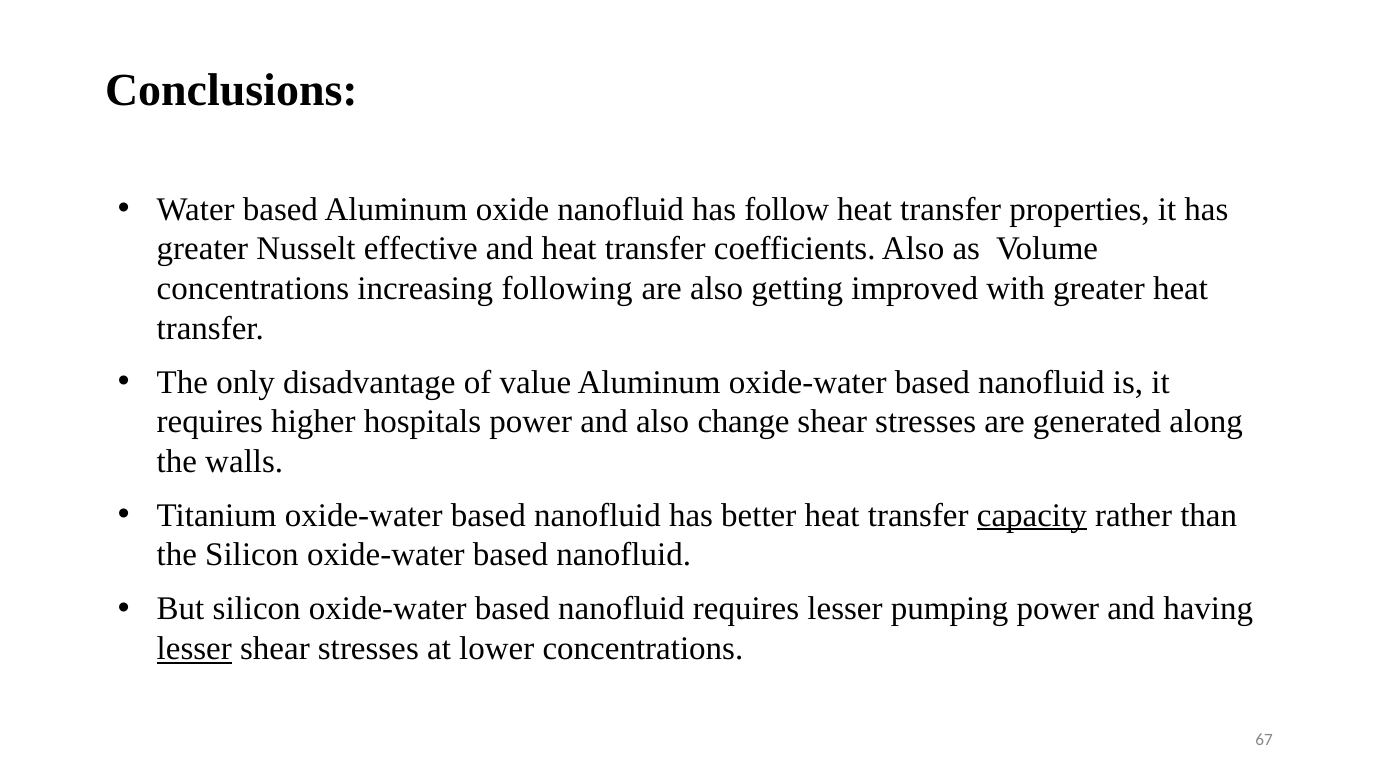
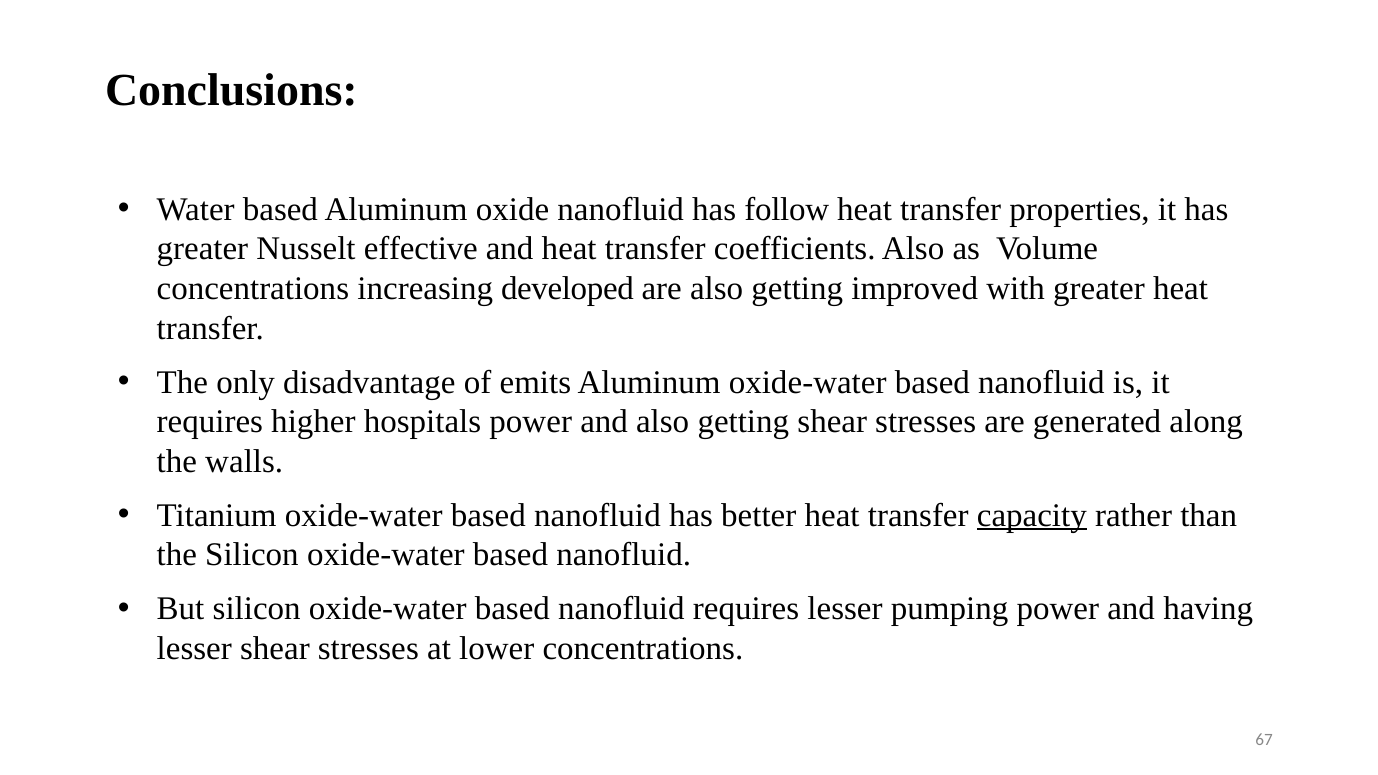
following: following -> developed (567, 289)
value: value -> emits (535, 382)
and also change: change -> getting (743, 422)
lesser underline: present -> none (194, 649)
